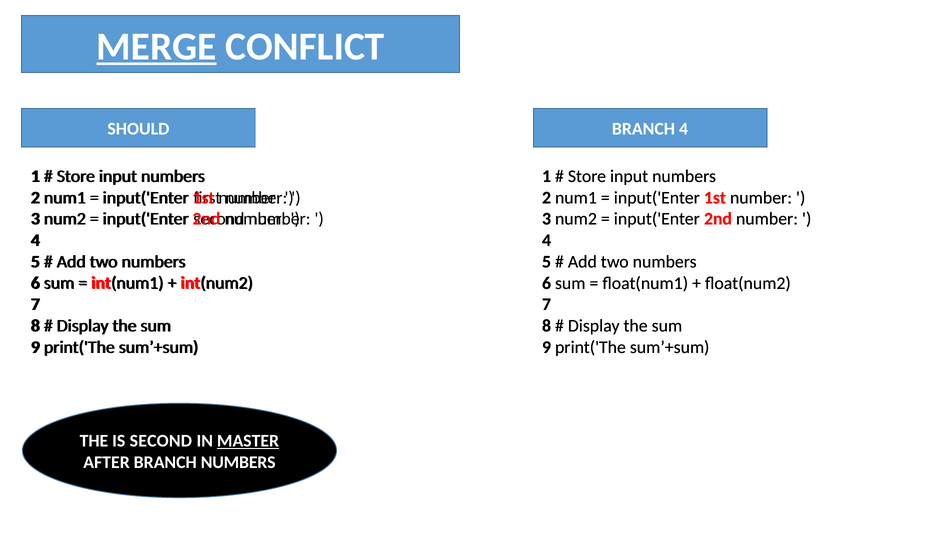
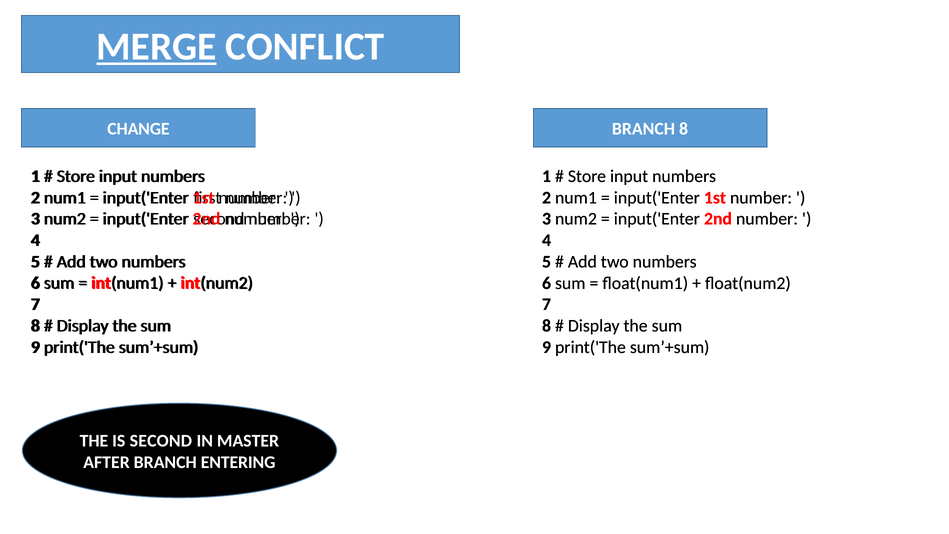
SHOULD: SHOULD -> CHANGE (138, 129)
BRANCH 4: 4 -> 8 (684, 129)
MASTER underline: present -> none (248, 441)
BRANCH NUMBERS: NUMBERS -> ENTERING (238, 462)
